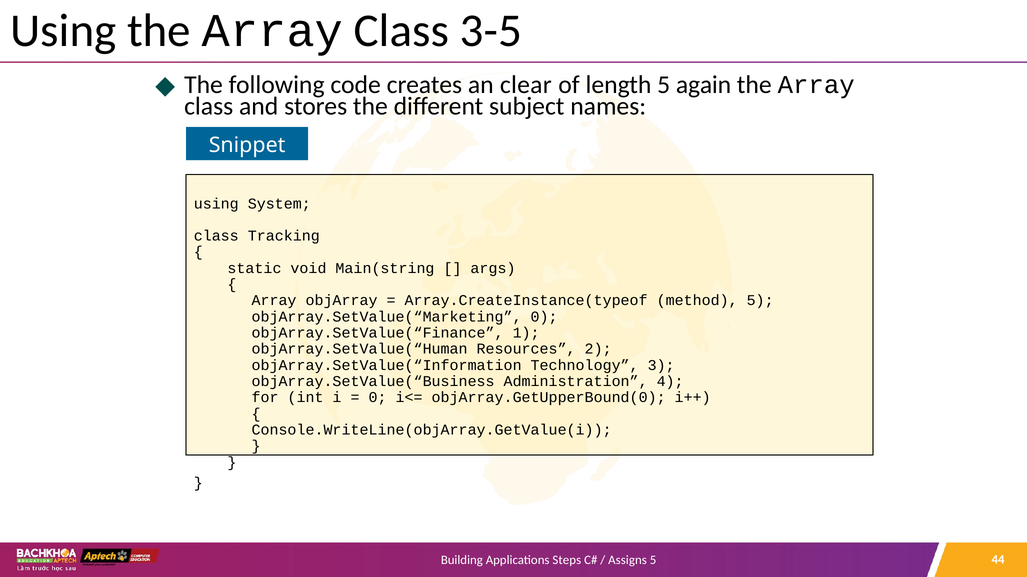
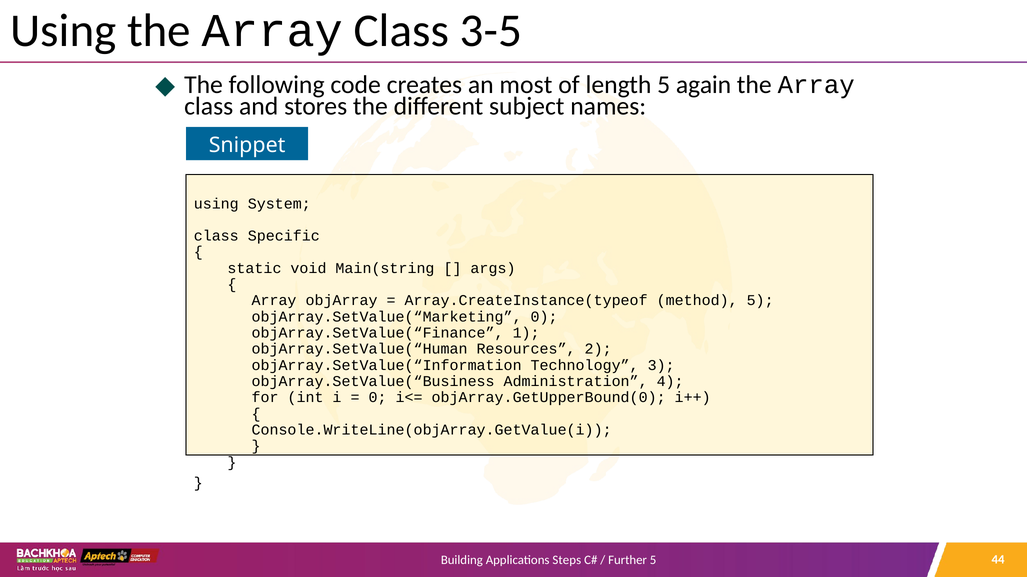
clear: clear -> most (526, 85)
Tracking: Tracking -> Specific (284, 236)
Assigns: Assigns -> Further (628, 561)
